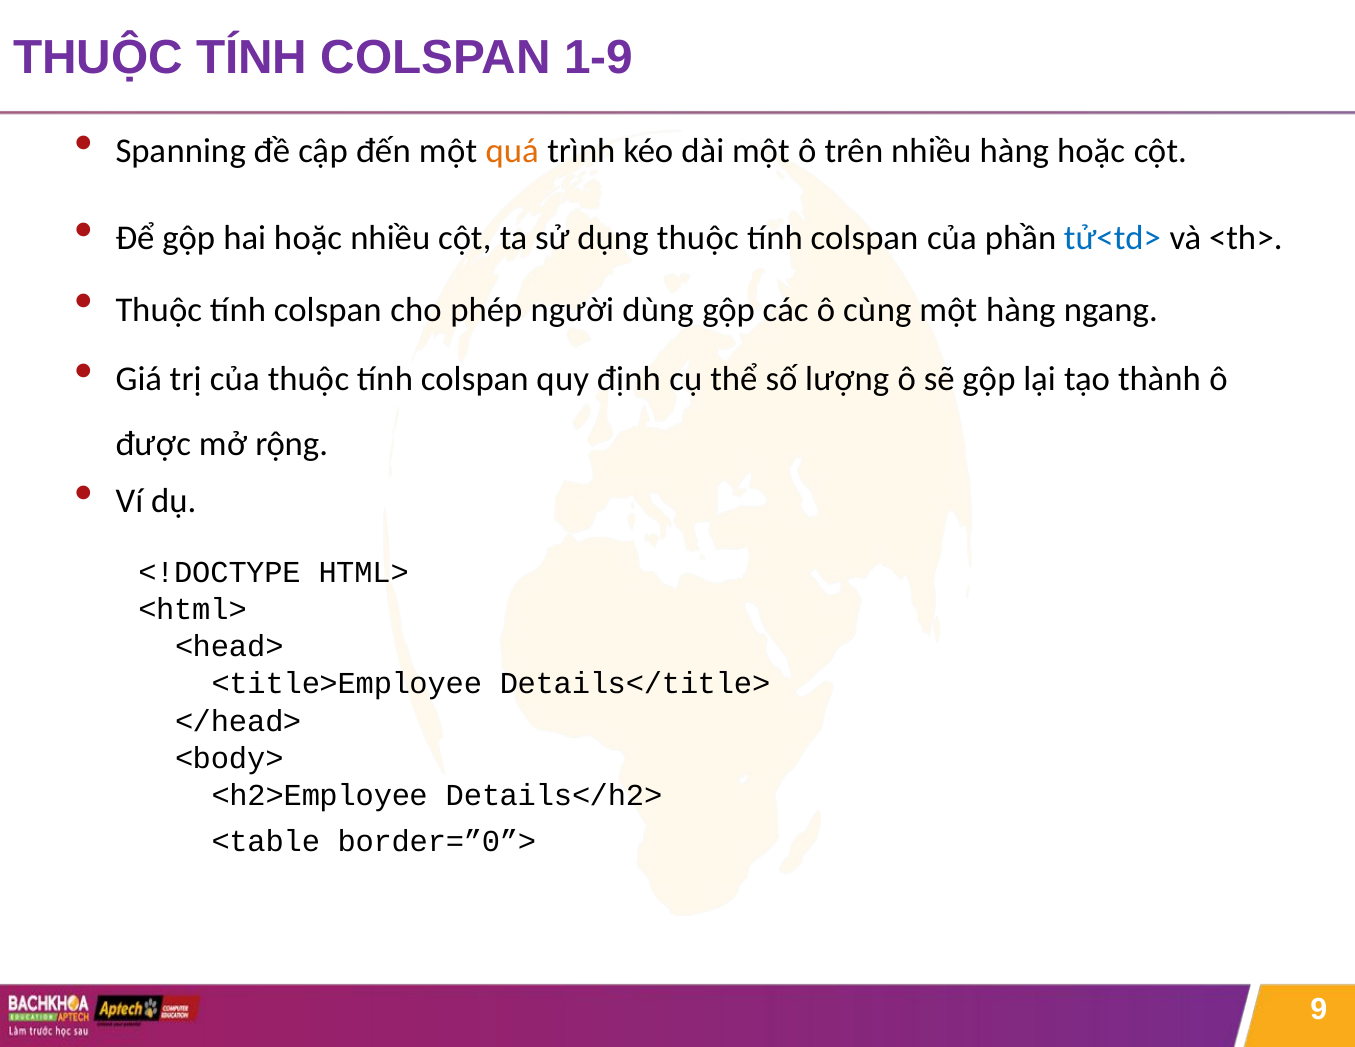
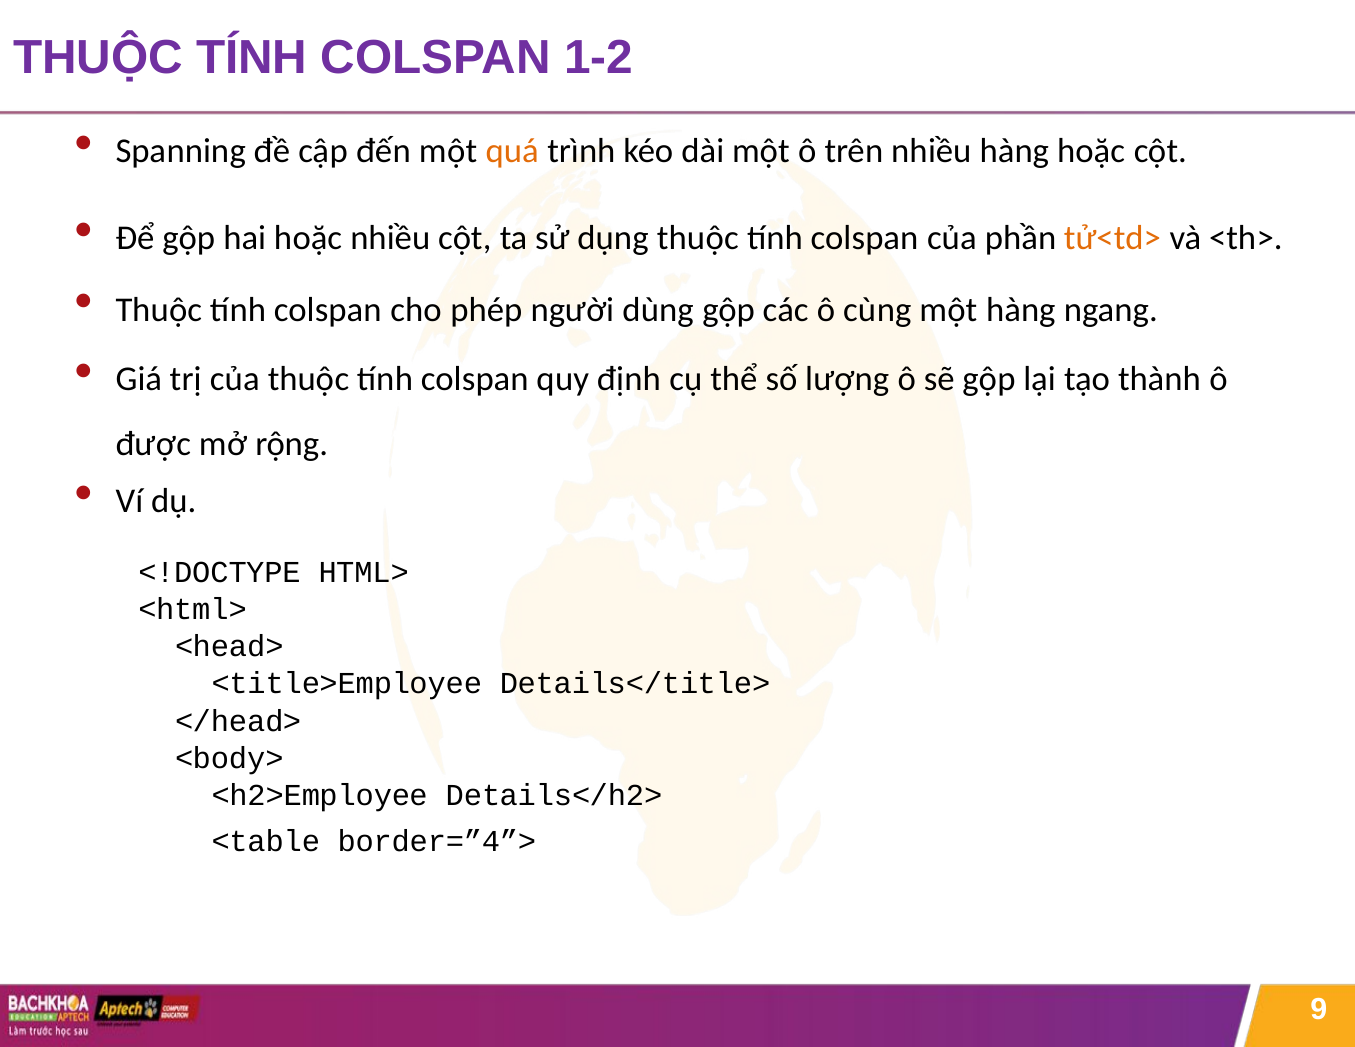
1-9: 1-9 -> 1-2 (599, 57)
tử<td> colour: blue -> orange (1112, 238)
border=”0”>: border=”0”> -> border=”4”> (437, 842)
